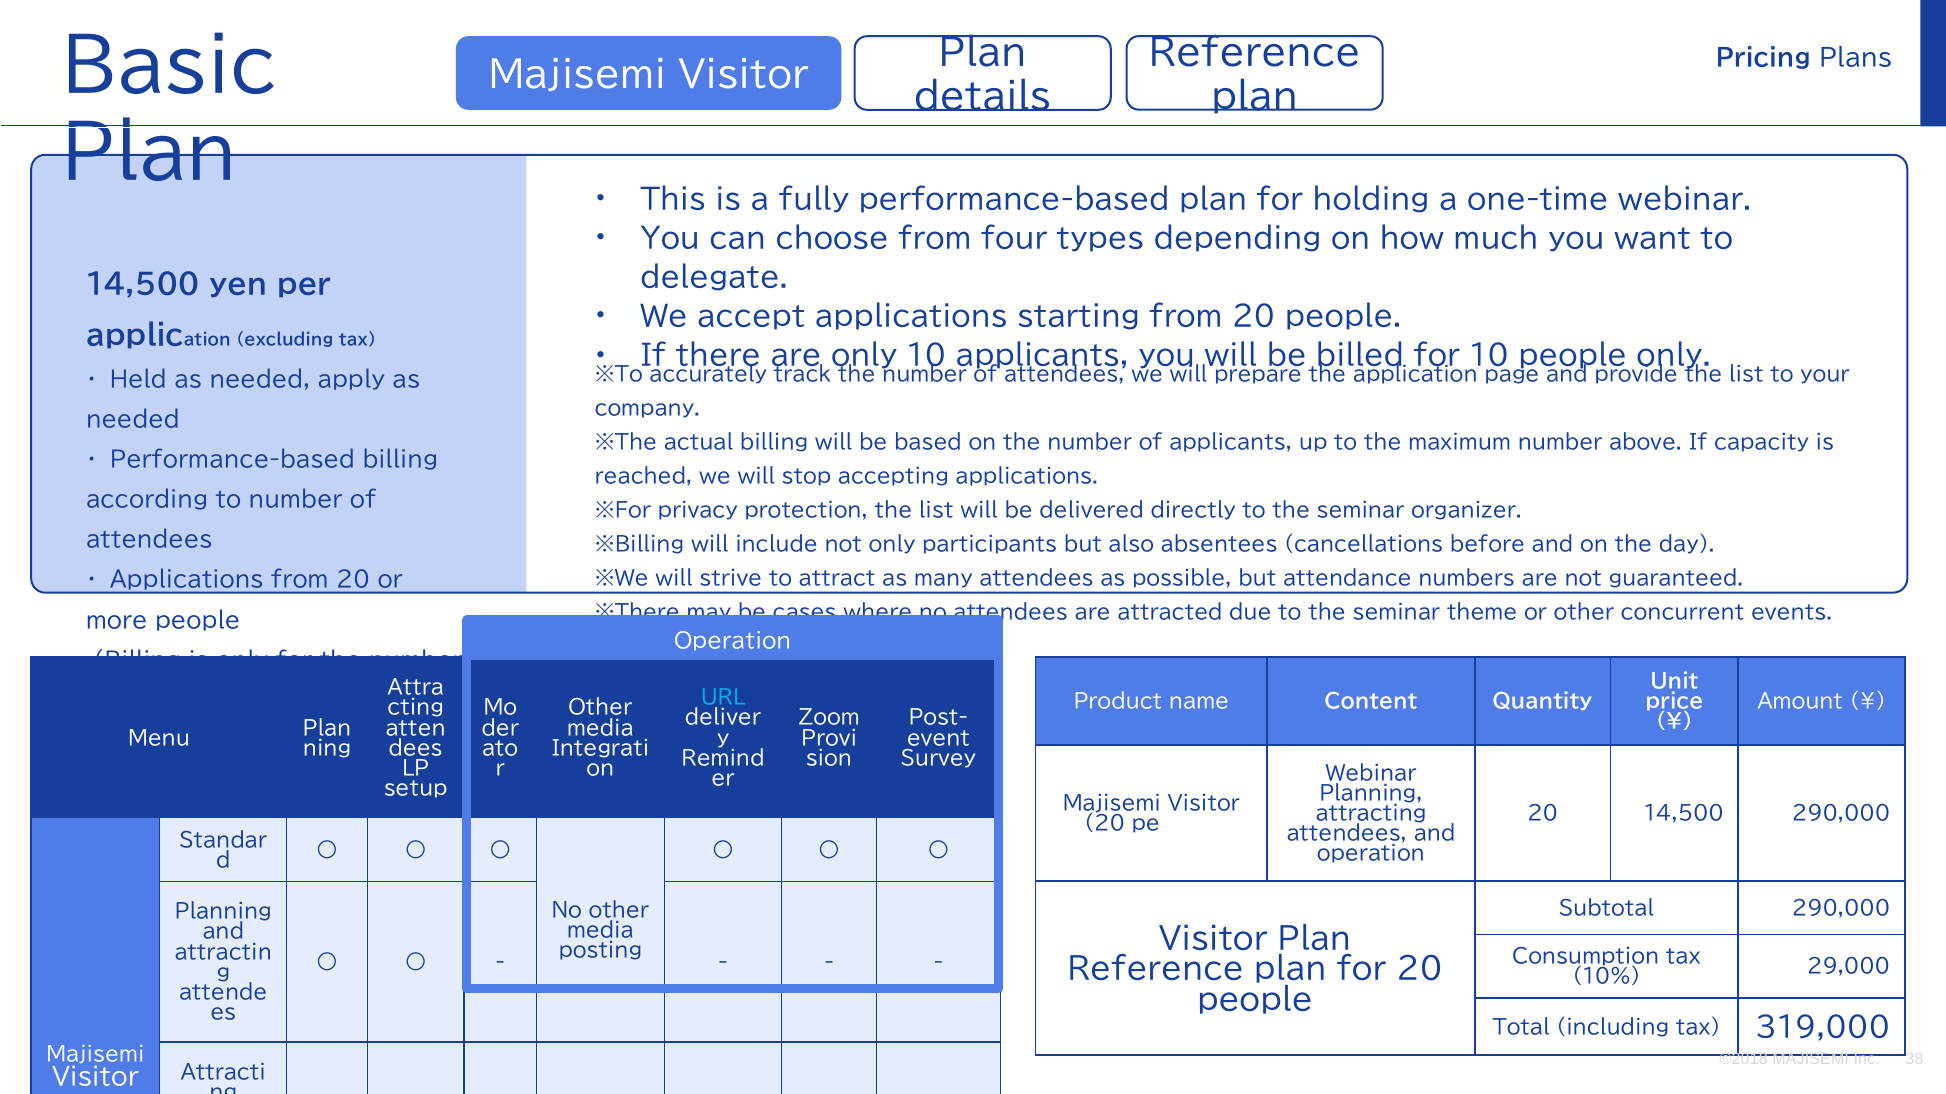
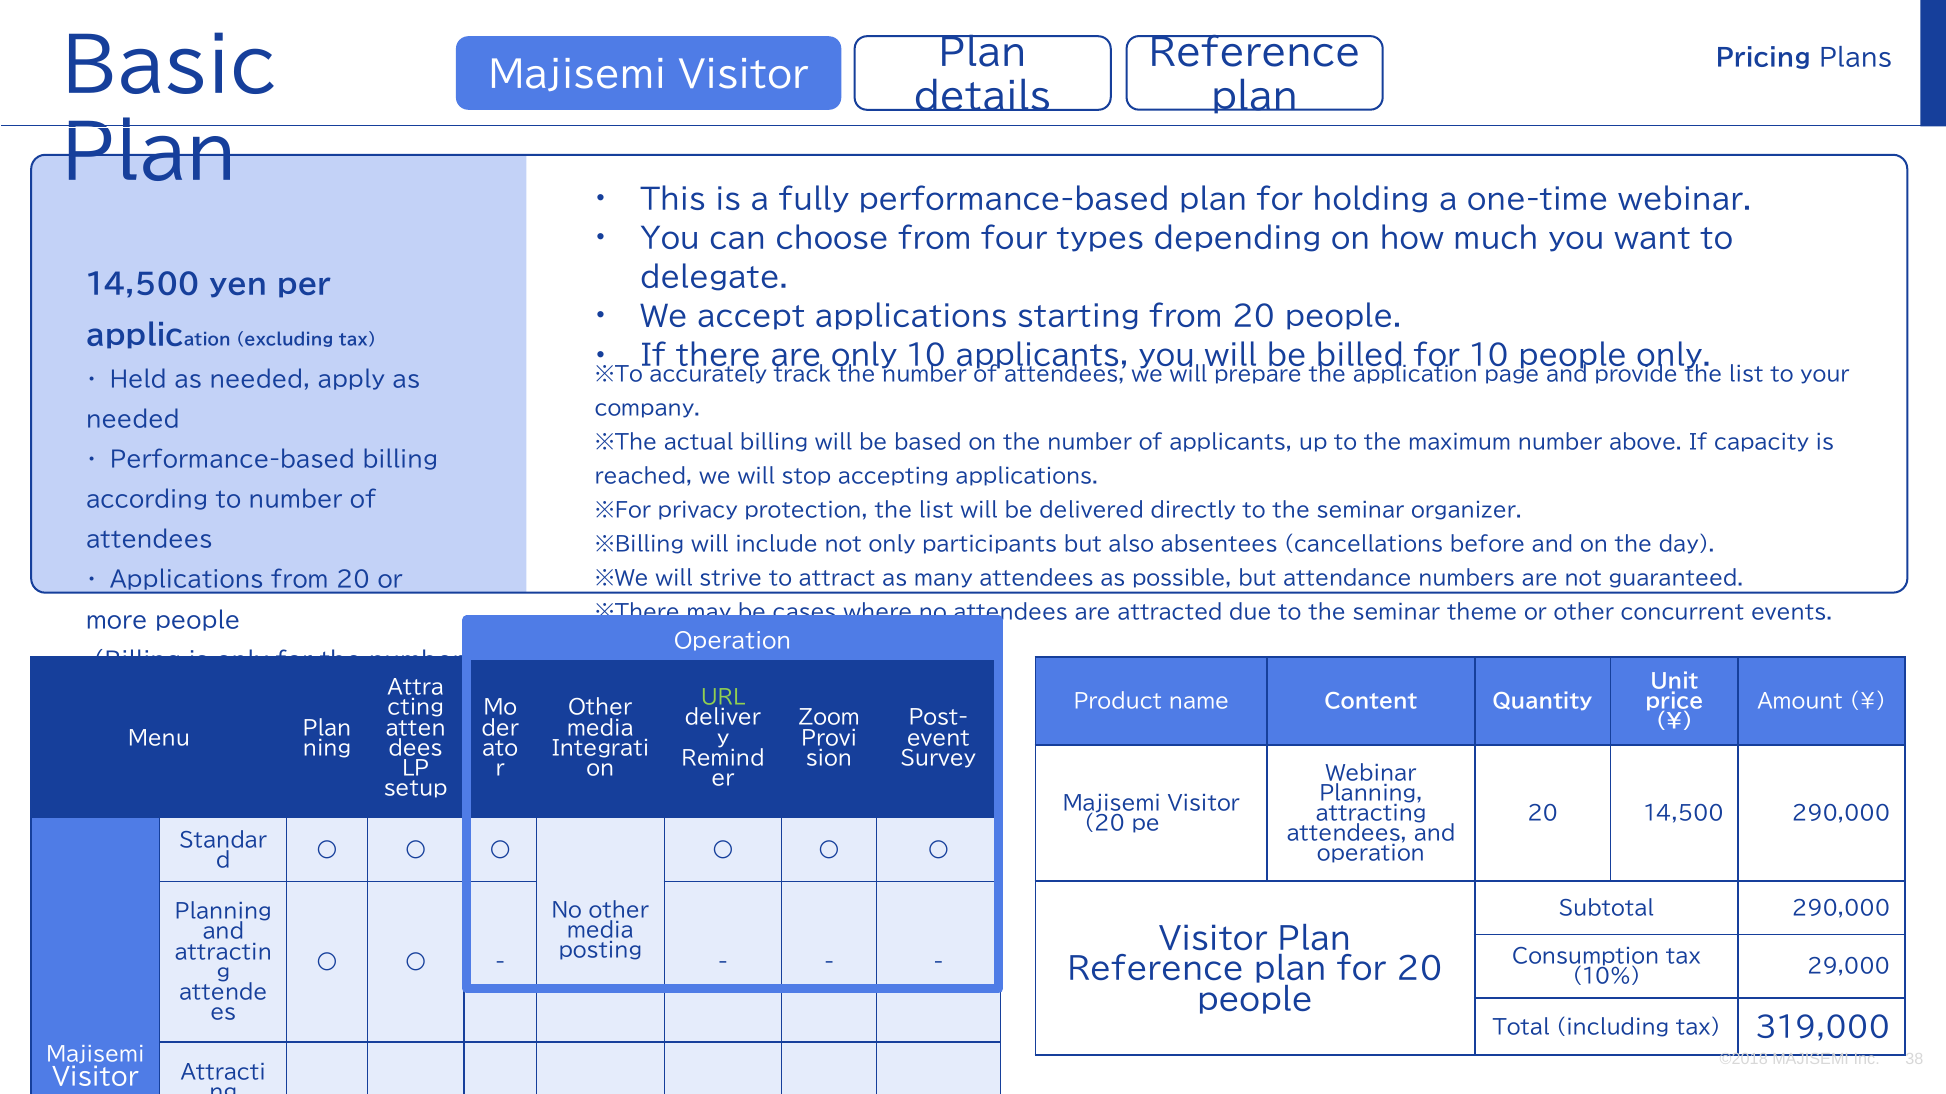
URL colour: light blue -> light green (723, 699)
